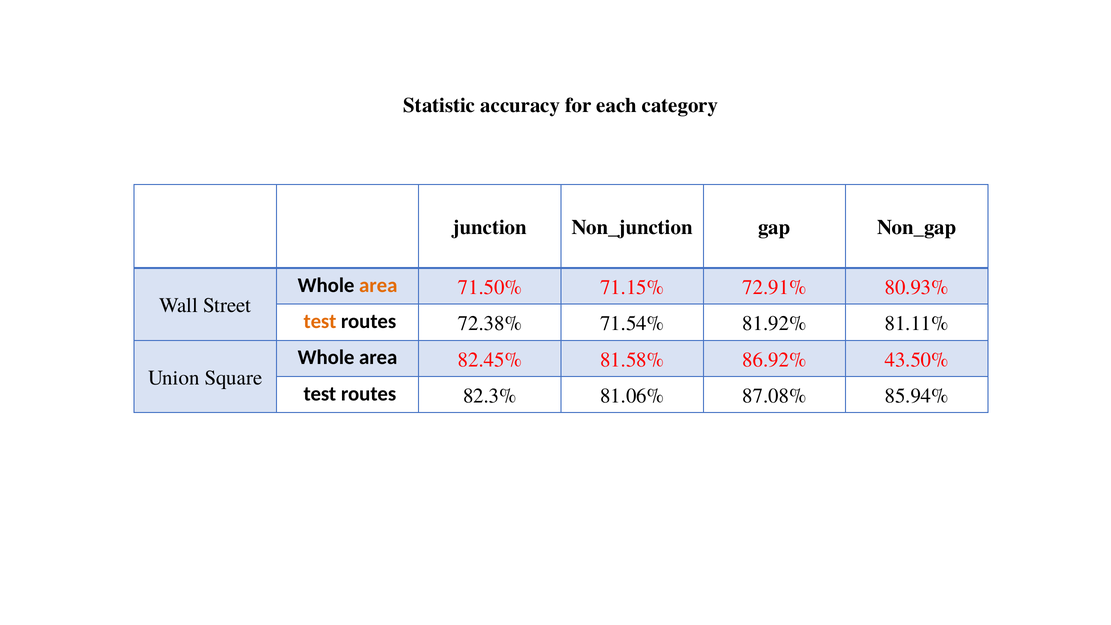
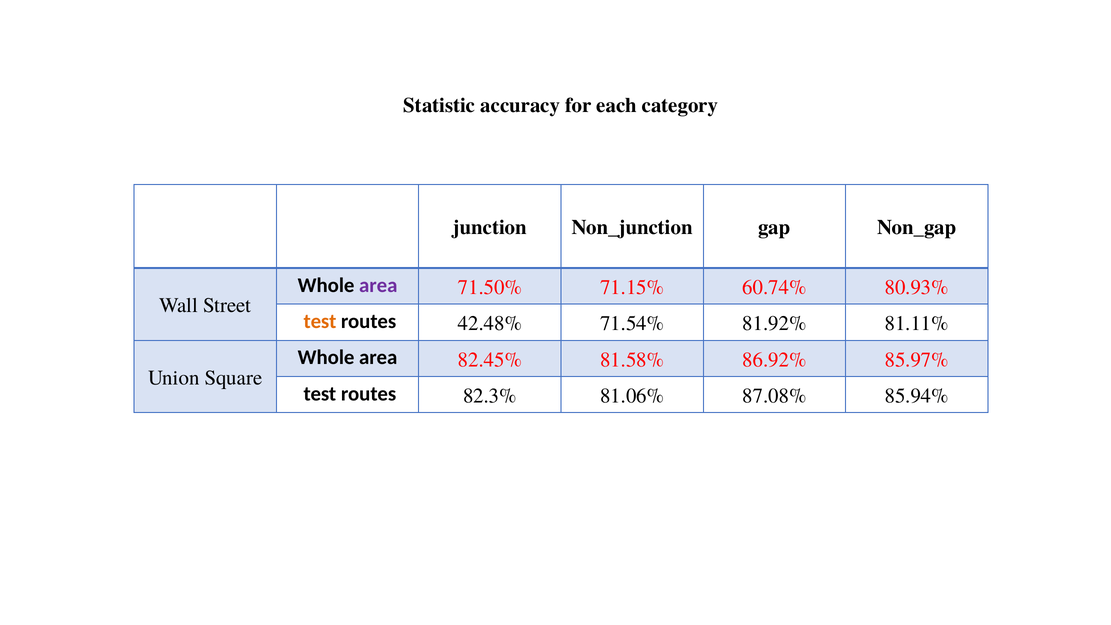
area colour: orange -> purple (378, 285)
72.91%: 72.91% -> 60.74% (774, 287)
72.38%: 72.38% -> 42.48% (490, 323)
43.50%: 43.50% -> 85.97% (917, 360)
